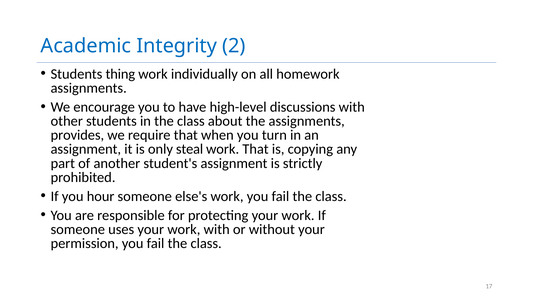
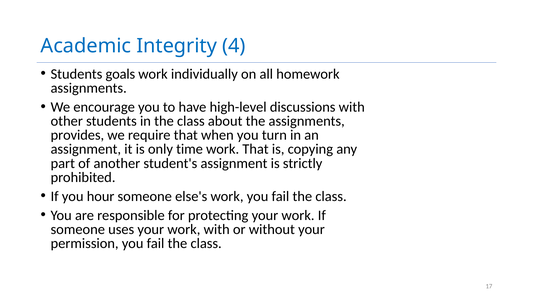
2: 2 -> 4 (234, 46)
thing: thing -> goals (120, 74)
steal: steal -> time (190, 149)
